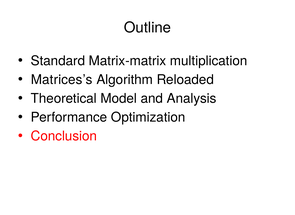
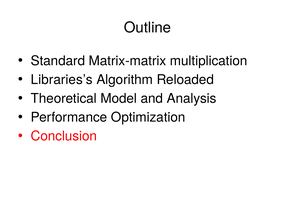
Matrices’s: Matrices’s -> Libraries’s (62, 80)
